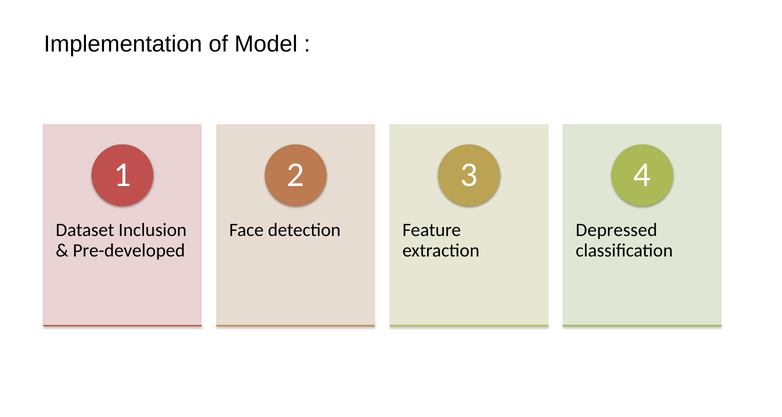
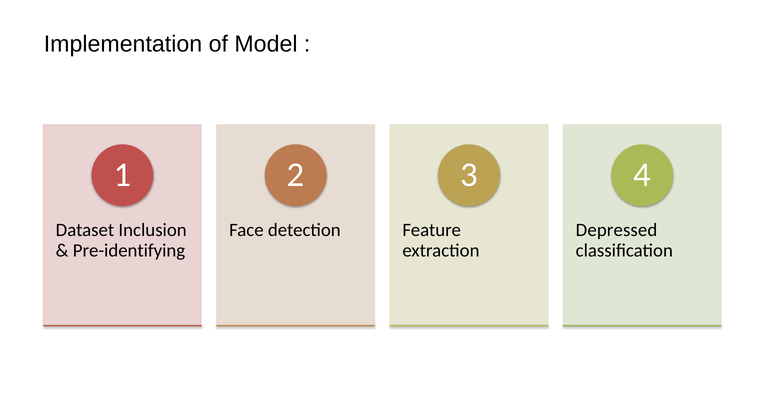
Pre-developed: Pre-developed -> Pre-identifying (129, 251)
